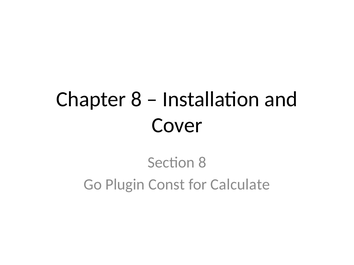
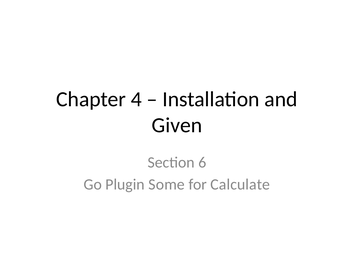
Chapter 8: 8 -> 4 (136, 99)
Cover: Cover -> Given (177, 125)
Section 8: 8 -> 6 (202, 163)
Const: Const -> Some (167, 185)
